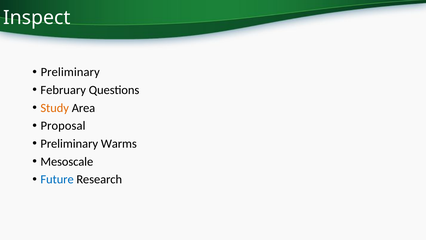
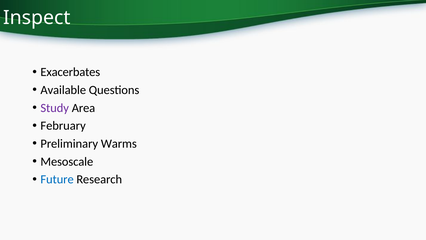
Preliminary: Preliminary -> Exacerbates (70, 72)
February: February -> Available (63, 90)
Study colour: orange -> purple (55, 108)
Proposal: Proposal -> February (63, 126)
